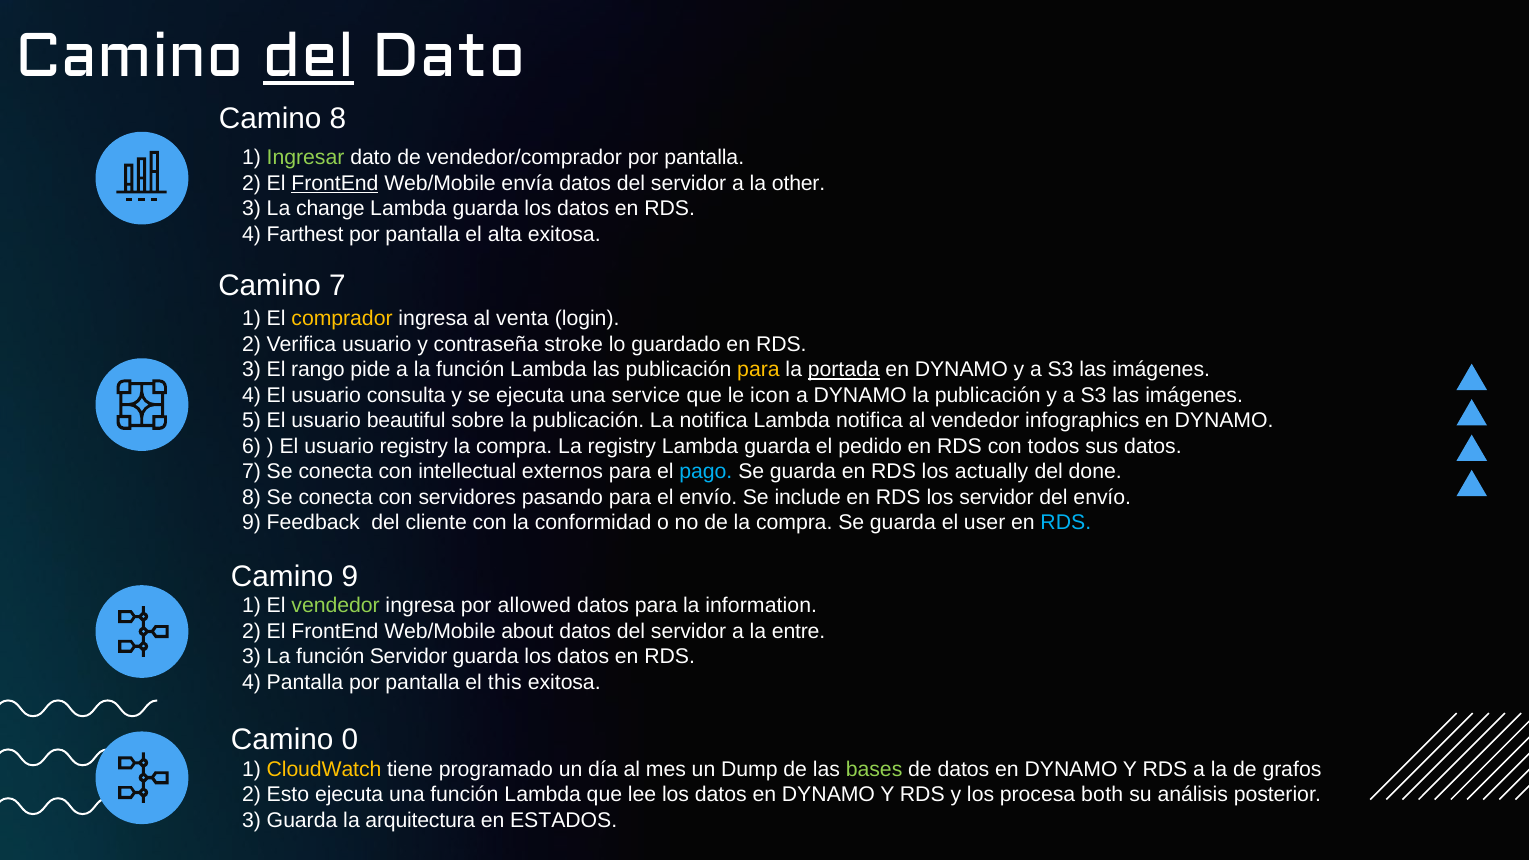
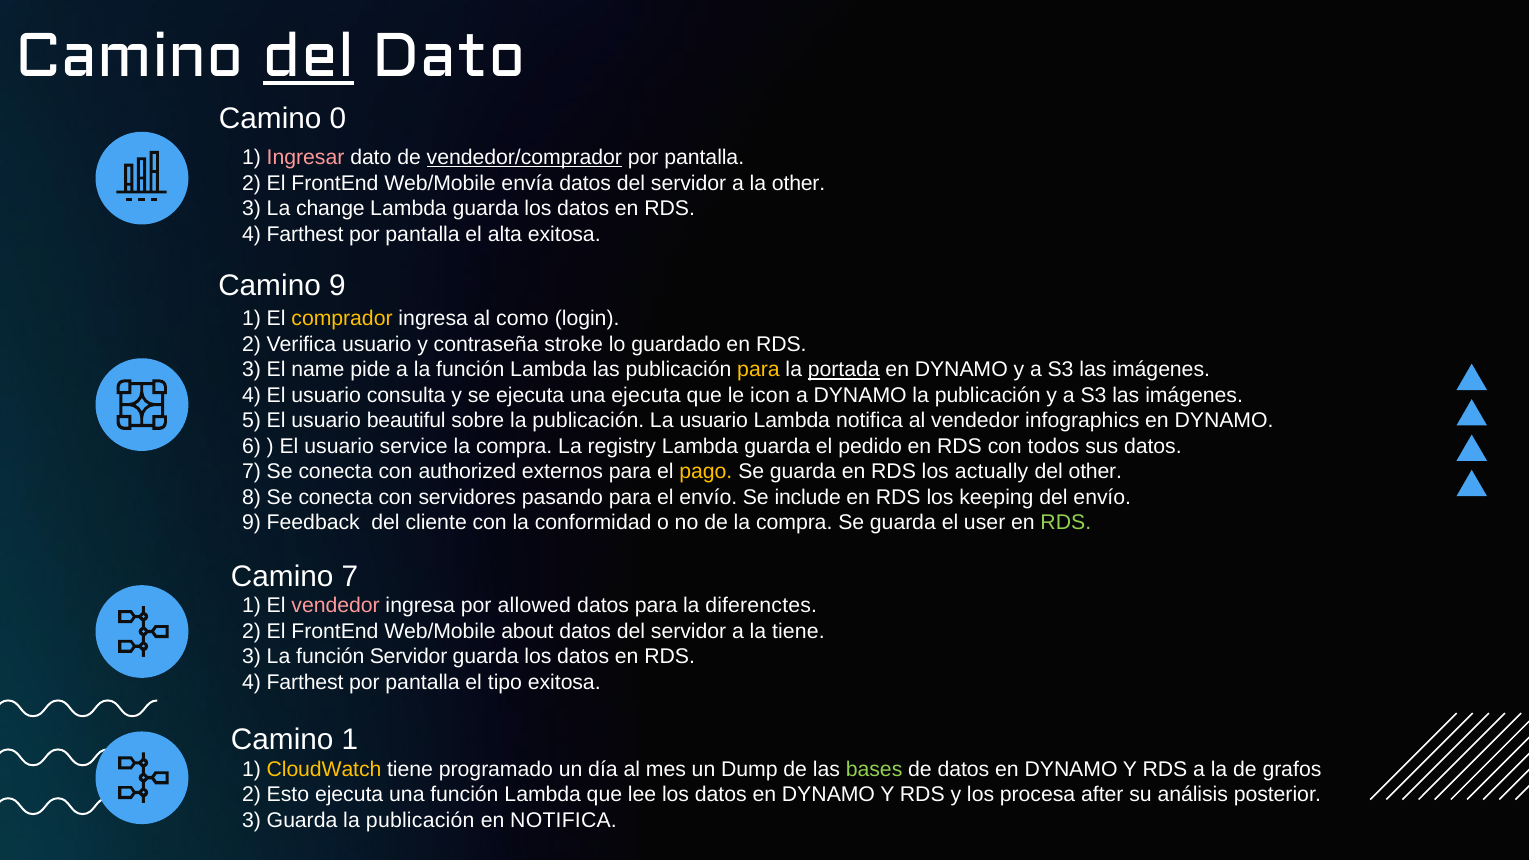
Camino 8: 8 -> 0 (338, 119)
Ingresar colour: light green -> pink (306, 158)
vendedor/comprador underline: none -> present (524, 158)
FrontEnd underline: present -> none (335, 183)
Camino 7: 7 -> 9 (337, 286)
venta: venta -> como (522, 319)
rango: rango -> name (318, 370)
una service: service -> ejecuta (646, 395)
La notifica: notifica -> usuario (714, 421)
usuario registry: registry -> service (414, 446)
intellectual: intellectual -> authorized (467, 472)
pago colour: light blue -> yellow (706, 472)
del done: done -> other (1095, 472)
los servidor: servidor -> keeping (996, 497)
RDS colour: light blue -> light green (1066, 523)
Camino 9: 9 -> 7 (350, 576)
vendedor colour: light green -> pink (336, 606)
information: information -> diferenctes (761, 606)
la entre: entre -> tiene (798, 631)
Pantalla: Pantalla -> Farthest (305, 682)
this: this -> tipo (505, 682)
Camino 0: 0 -> 1 (350, 740)
both: both -> after (1102, 795)
Guarda la arquitectura: arquitectura -> publicación (420, 820)
en ESTADOS: ESTADOS -> NOTIFICA (564, 820)
